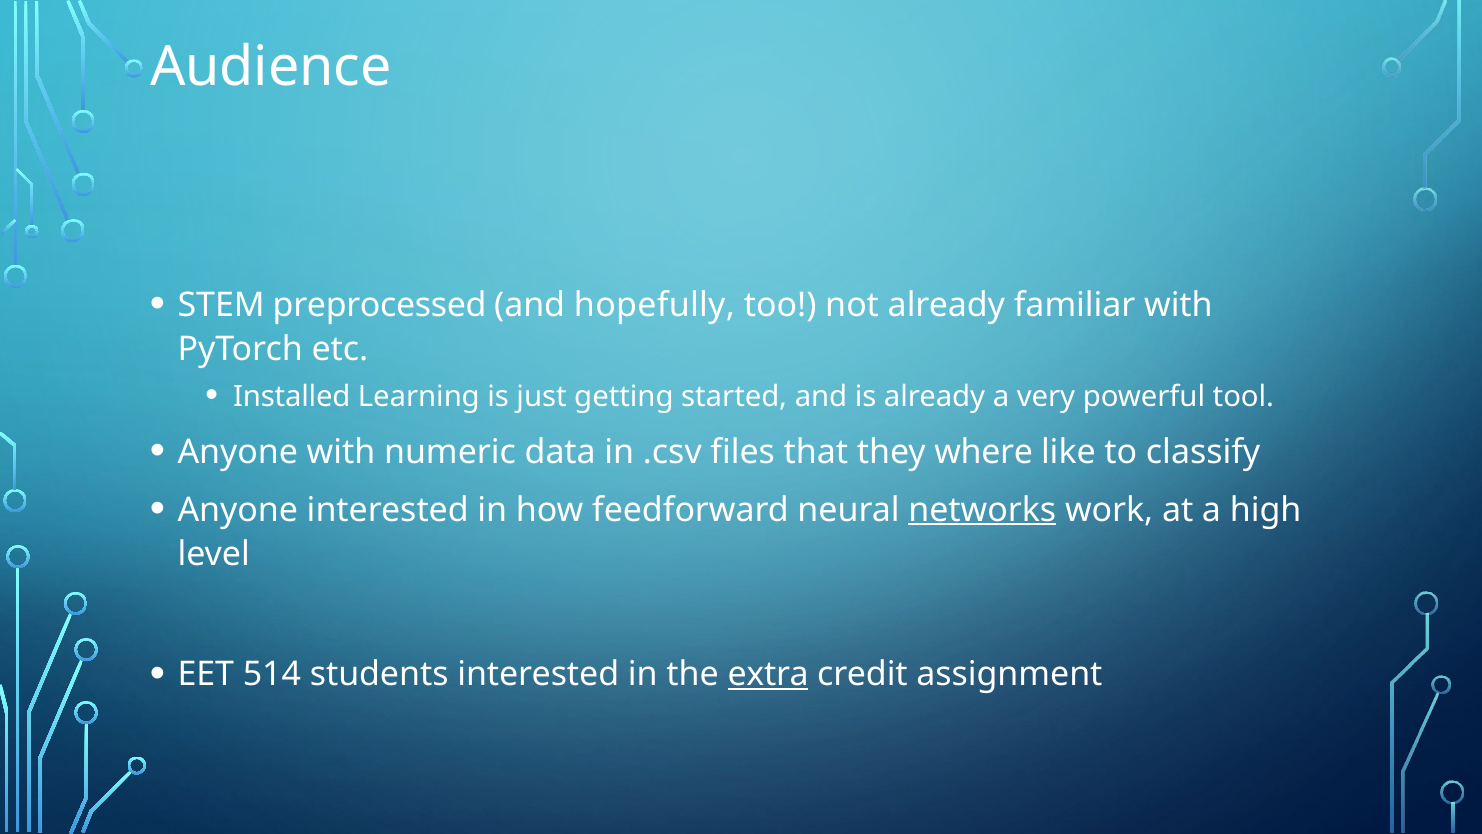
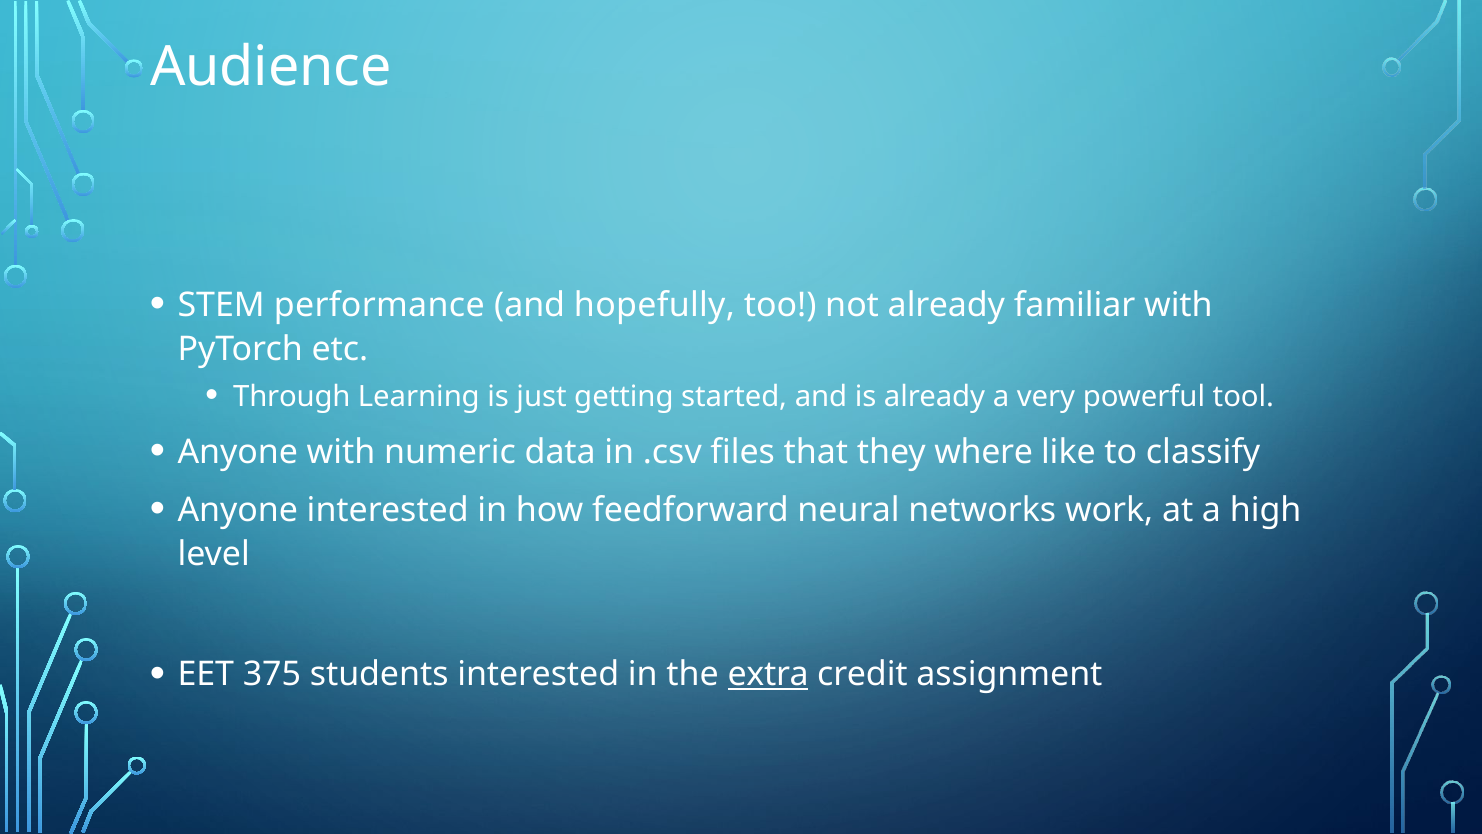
preprocessed: preprocessed -> performance (379, 305)
Installed: Installed -> Through (292, 396)
networks underline: present -> none (982, 510)
514: 514 -> 375 (272, 674)
